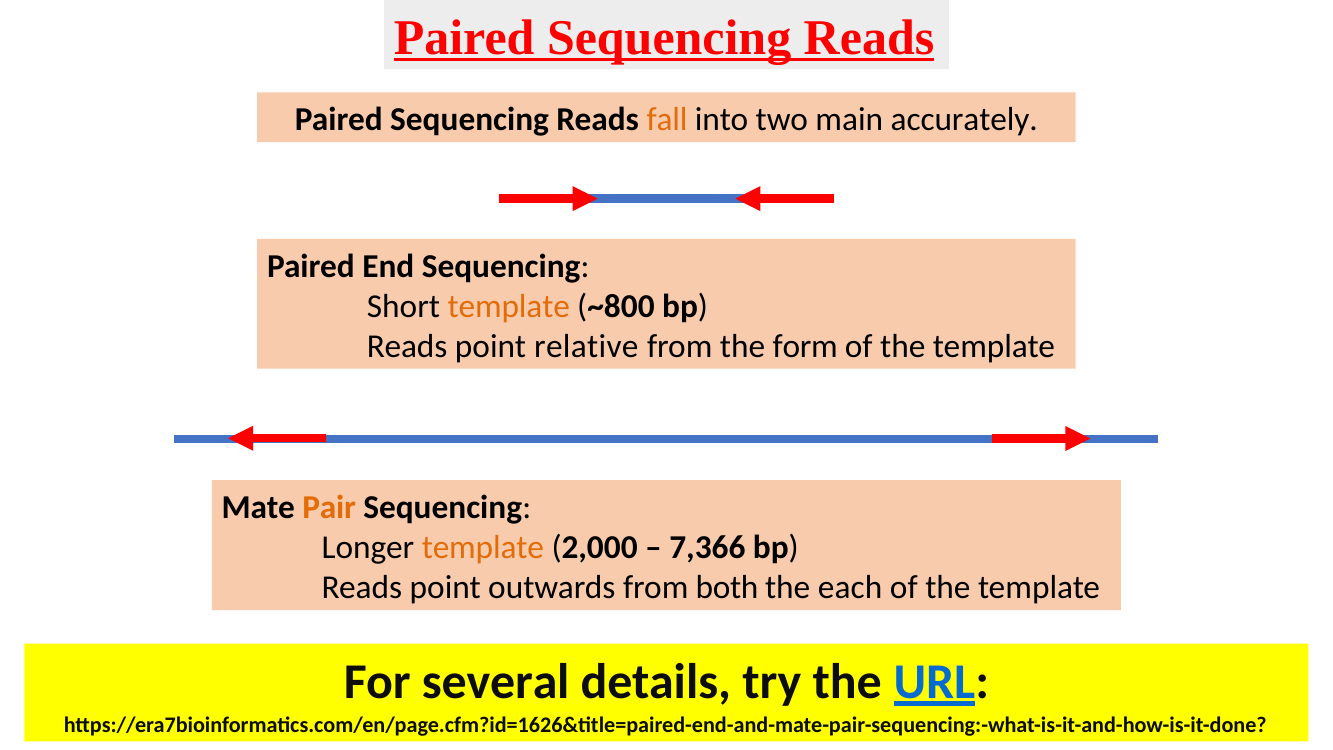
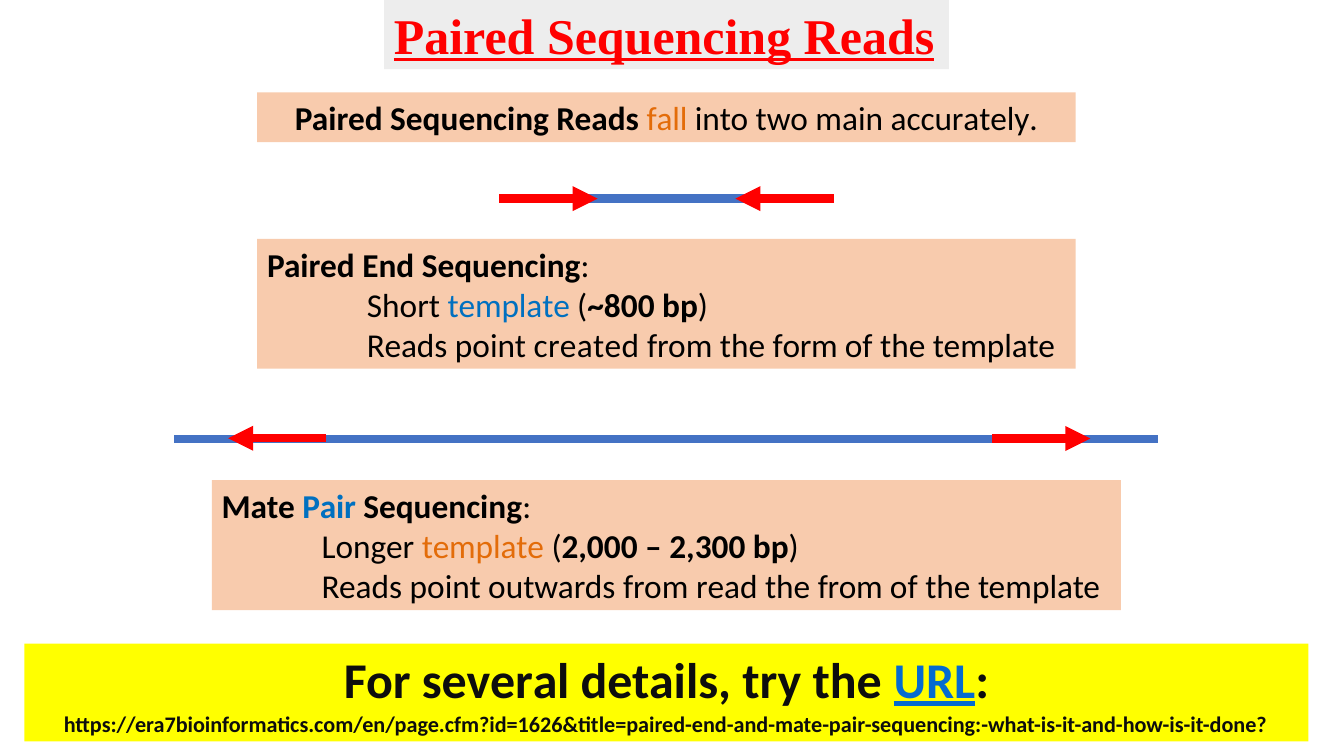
template colour: orange -> blue (509, 306)
relative: relative -> created (586, 346)
Pair colour: orange -> blue (329, 507)
7,366: 7,366 -> 2,300 (707, 547)
both: both -> read (727, 587)
the each: each -> from (850, 587)
